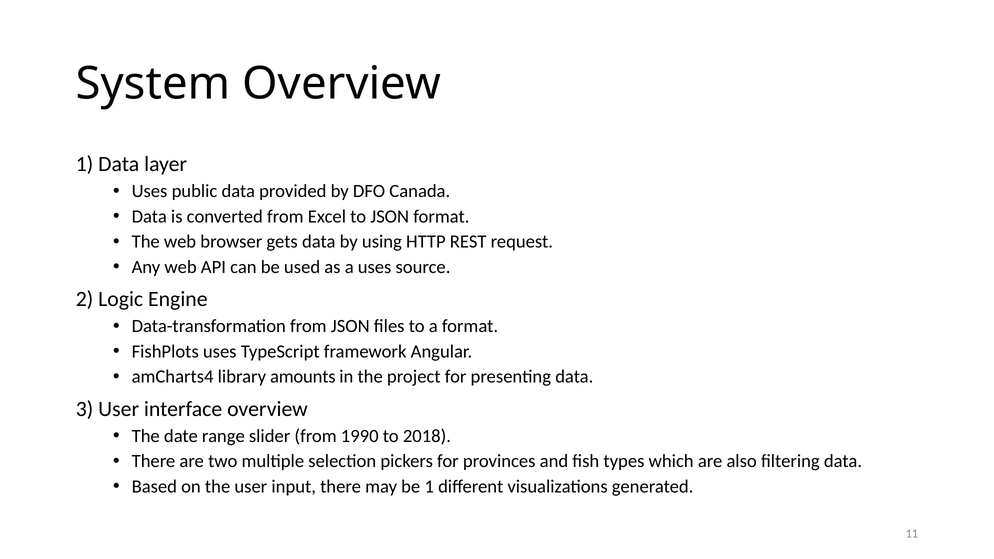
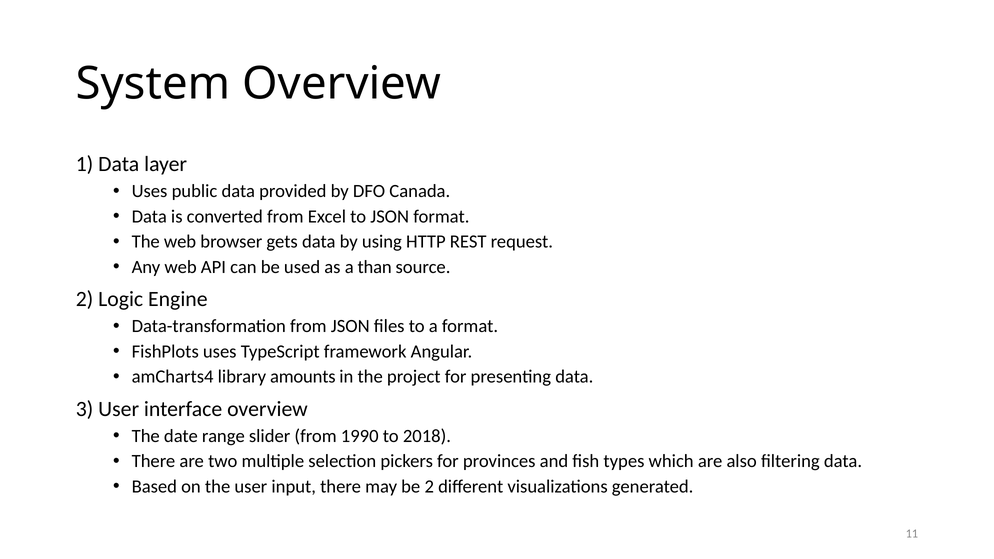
a uses: uses -> than (375, 267)
be 1: 1 -> 2 (429, 487)
